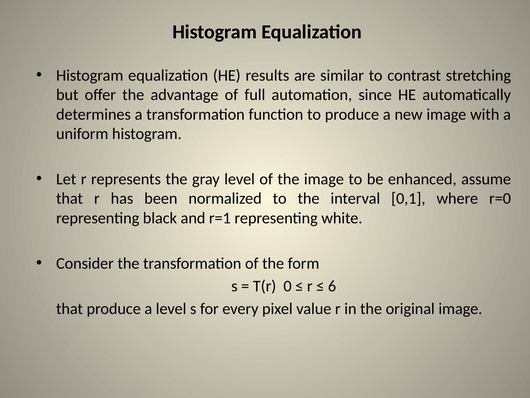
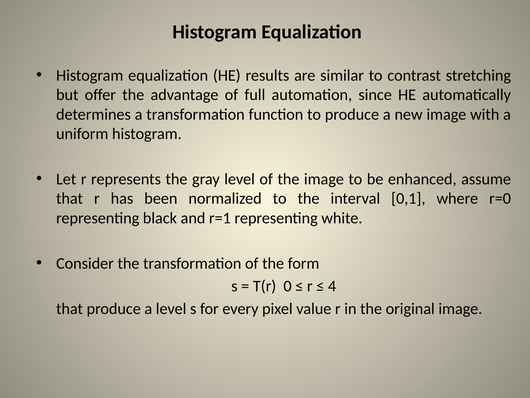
6: 6 -> 4 (332, 286)
